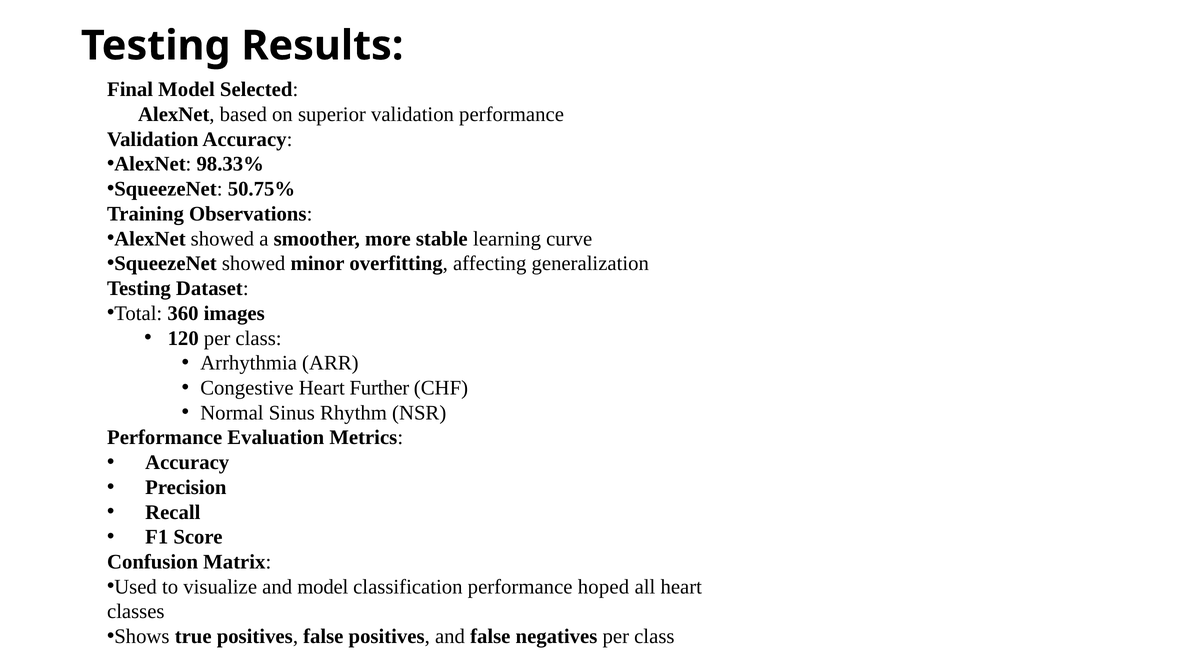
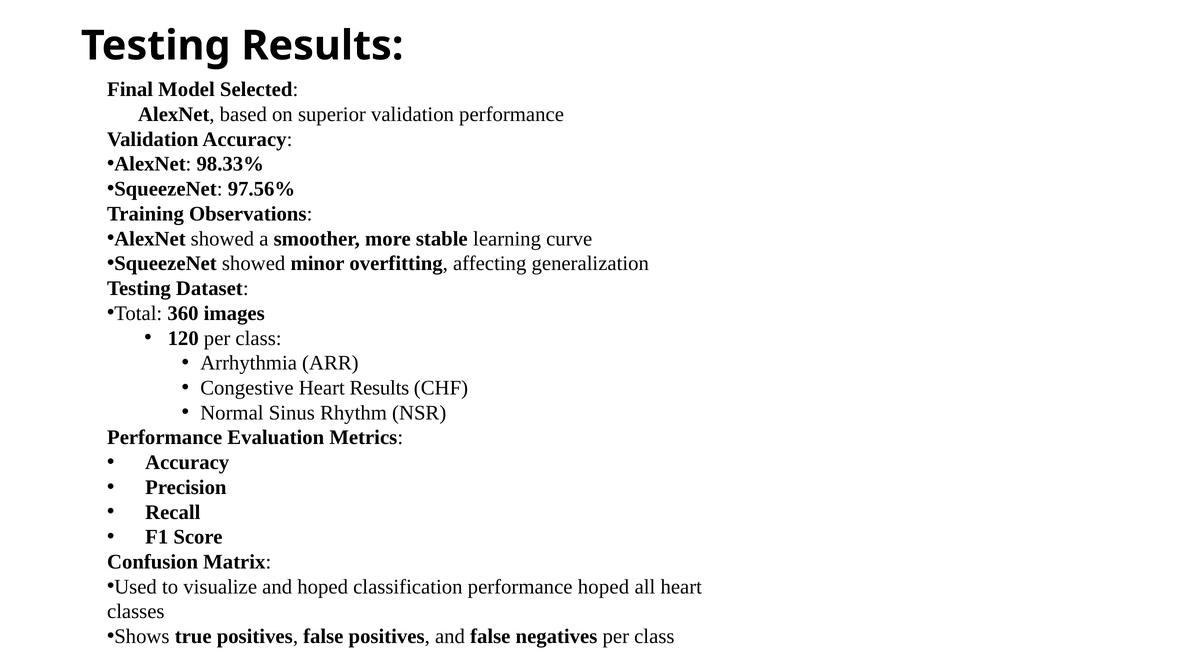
50.75%: 50.75% -> 97.56% (261, 189)
Heart Further: Further -> Results (379, 388)
and model: model -> hoped (323, 587)
